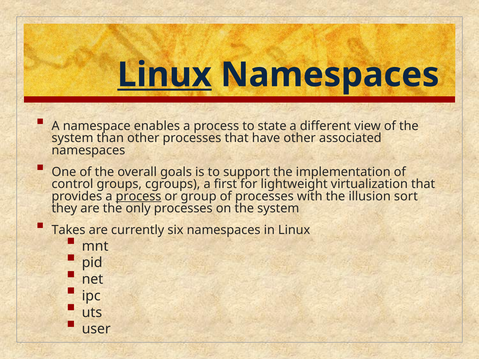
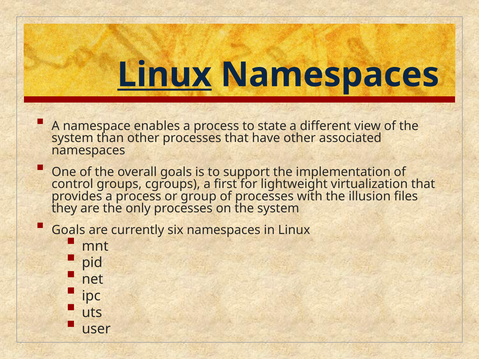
process underline: present -> none (139, 196)
sort: sort -> files (406, 196)
Takes: Takes -> Goals (68, 230)
